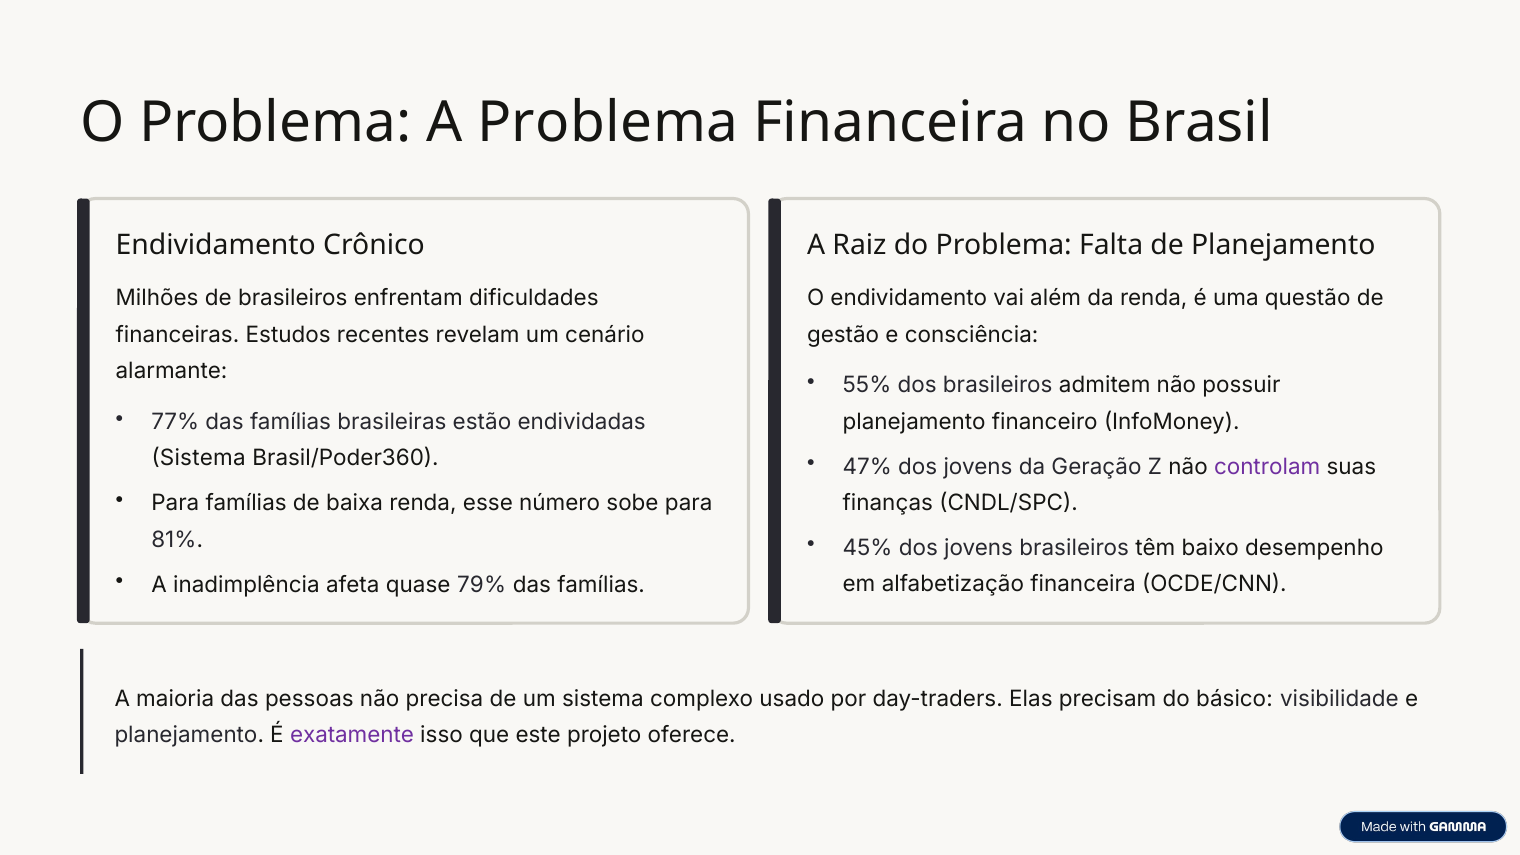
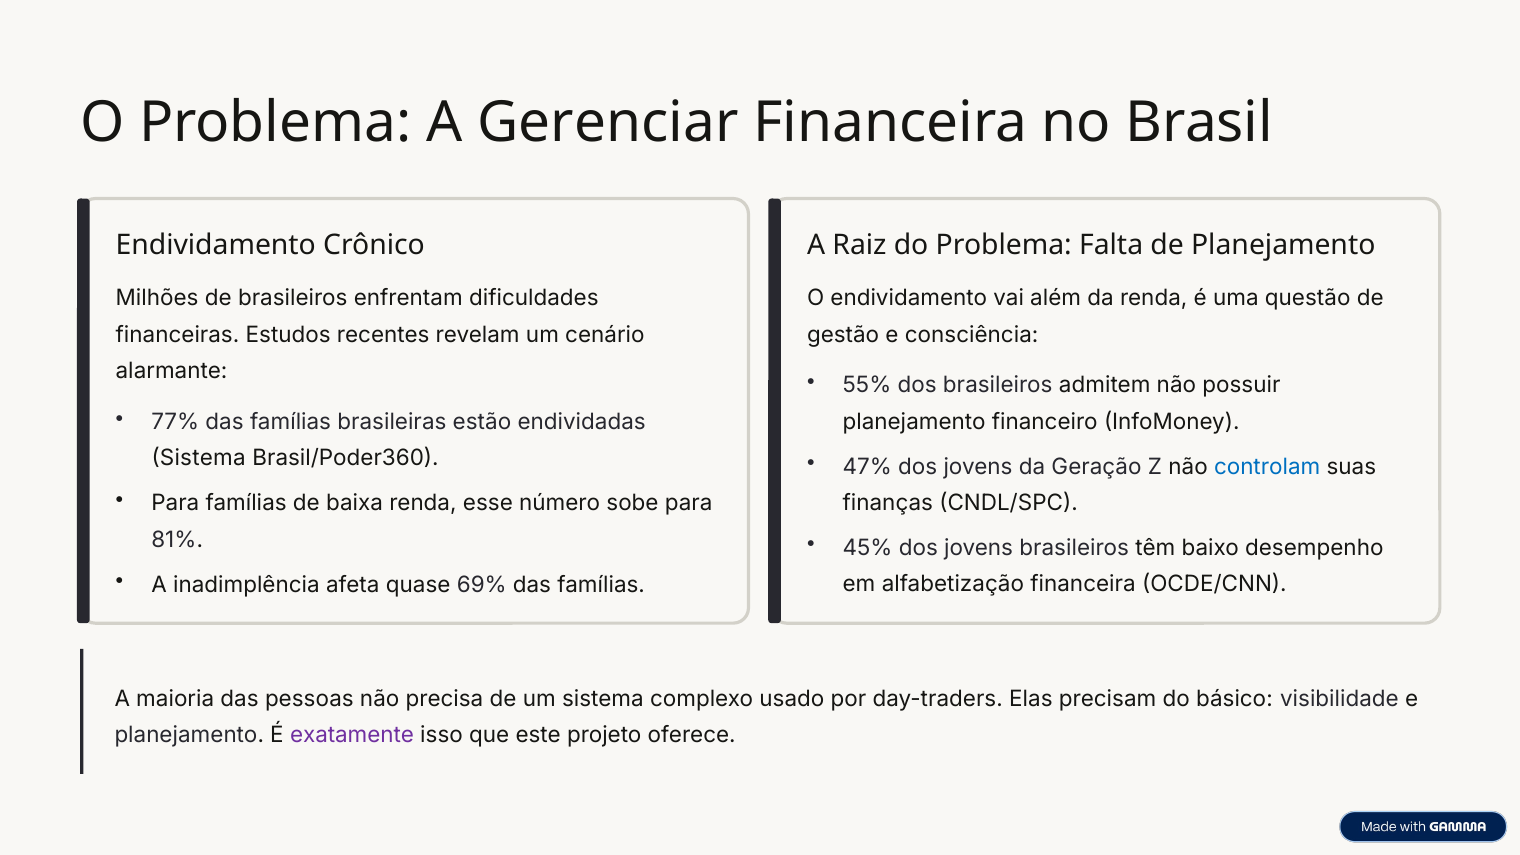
A Problema: Problema -> Gerenciar (608, 122)
controlam colour: purple -> blue (1267, 467)
79%: 79% -> 69% (482, 585)
